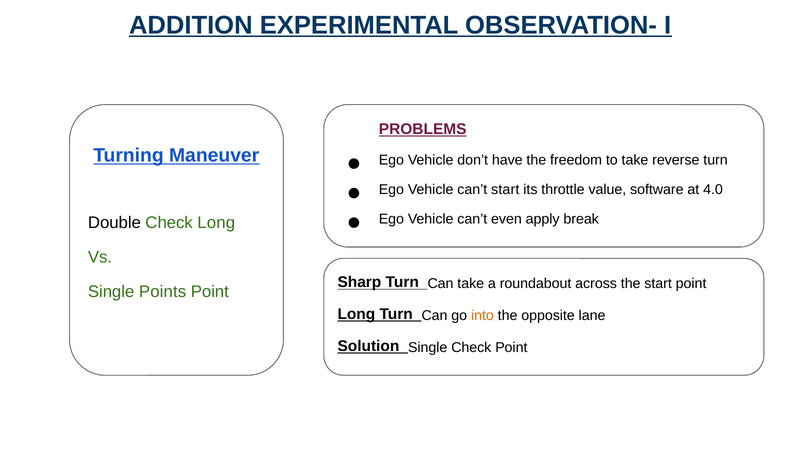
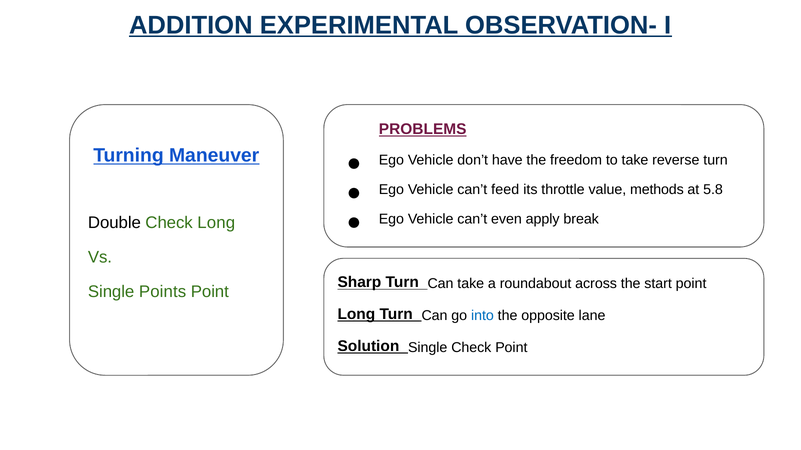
can’t start: start -> feed (505, 190)
software: software -> methods (657, 190)
4.0: 4.0 -> 5.8 (713, 190)
into colour: orange -> blue (482, 316)
